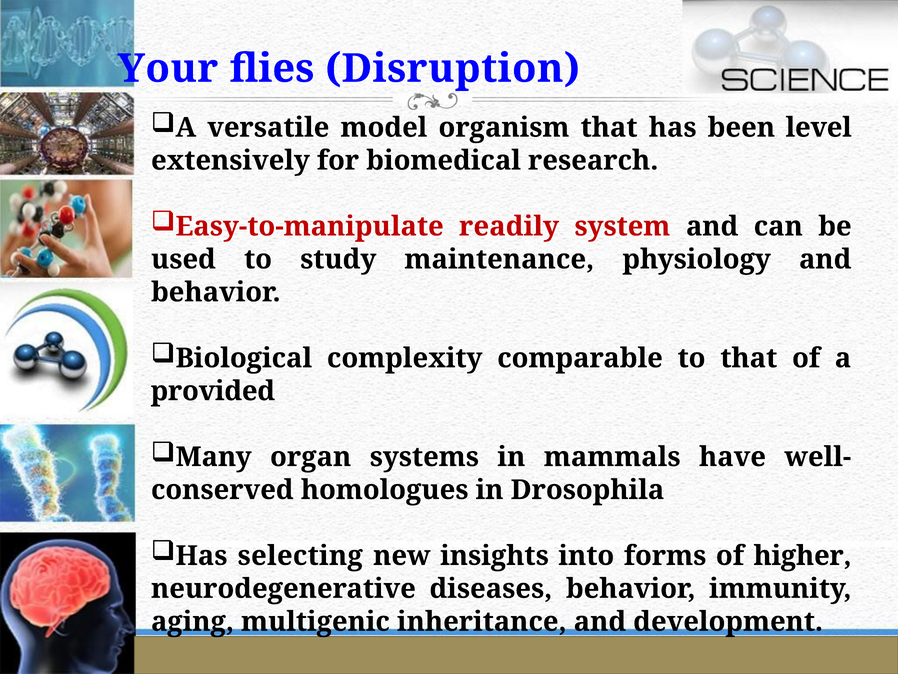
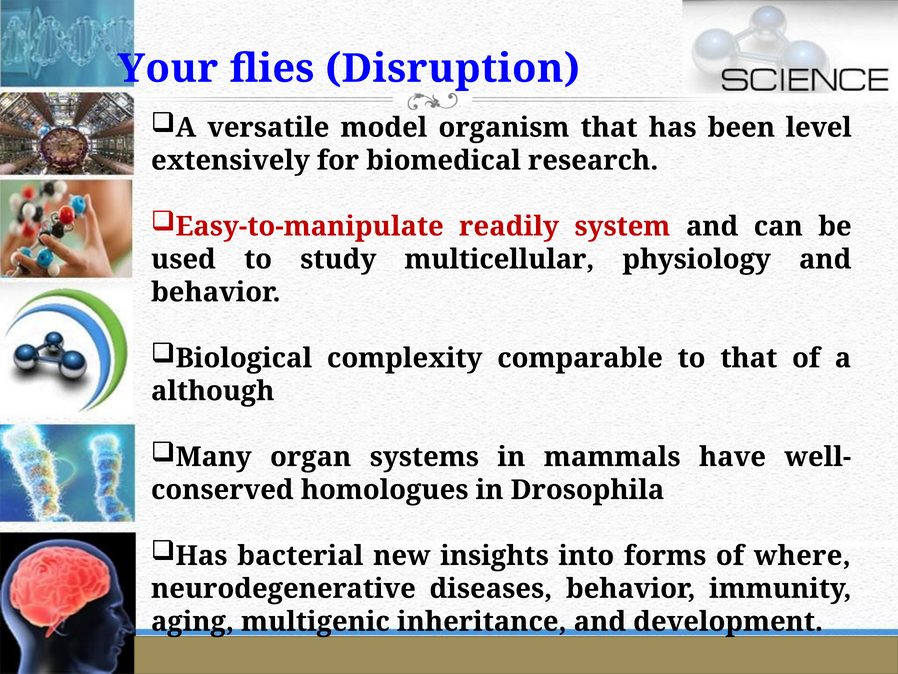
maintenance: maintenance -> multicellular (499, 259)
provided: provided -> although (213, 391)
selecting: selecting -> bacterial (300, 555)
higher: higher -> where (802, 555)
